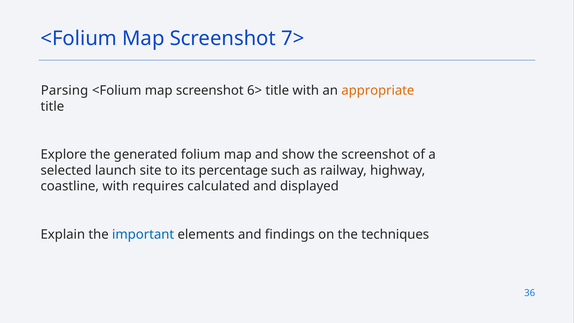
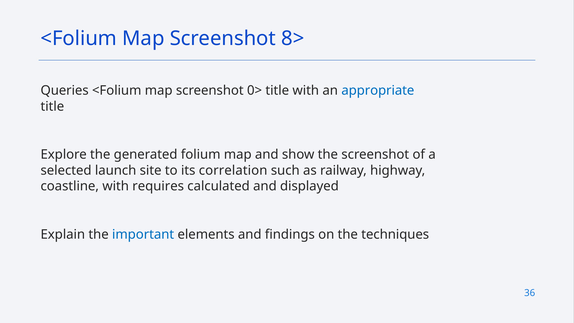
7>: 7> -> 8> (293, 38)
Parsing: Parsing -> Queries (65, 91)
6>: 6> -> 0> (255, 91)
appropriate colour: orange -> blue (378, 91)
percentage: percentage -> correlation (233, 170)
